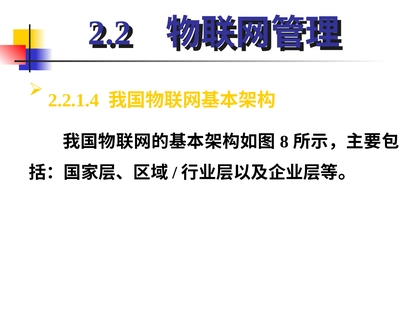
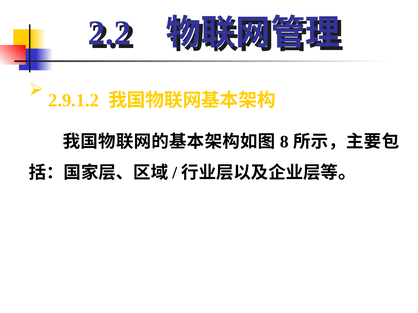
2.2.1.4: 2.2.1.4 -> 2.9.1.2 (74, 100)
